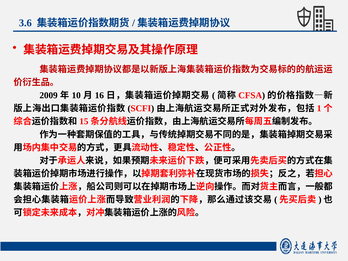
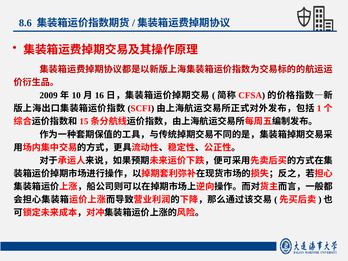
3.6: 3.6 -> 8.6 (25, 23)
